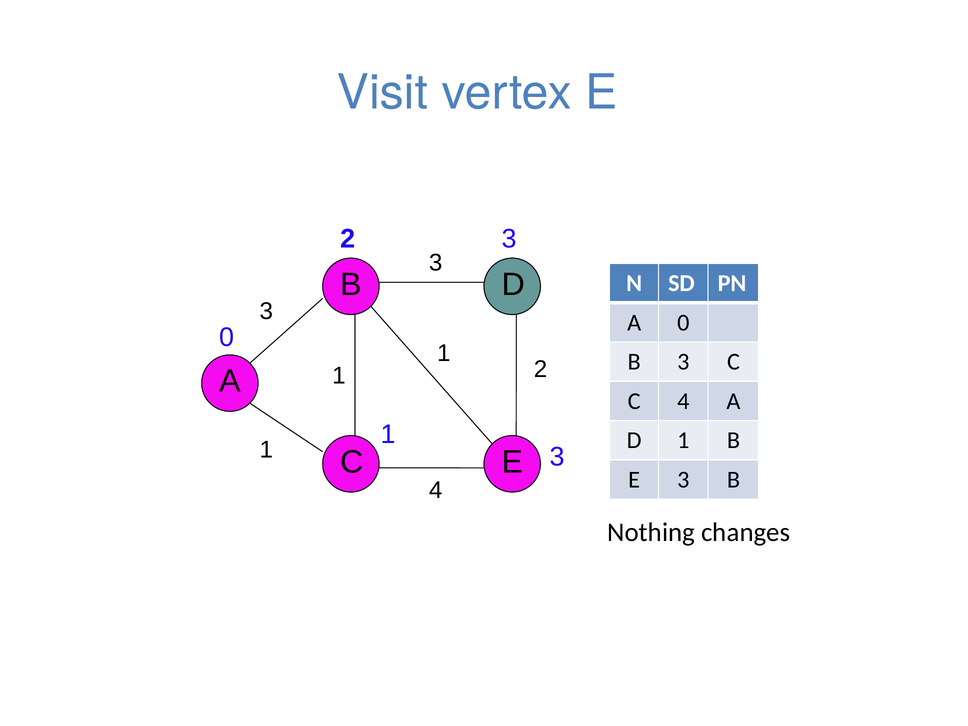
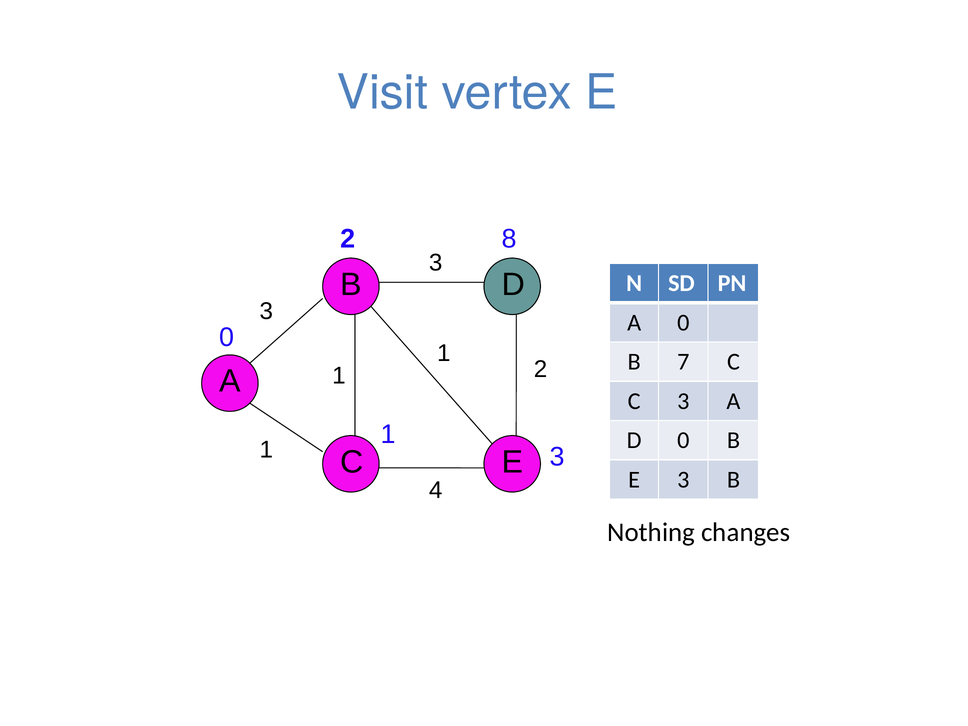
2 3: 3 -> 8 (509, 239)
3: 3 -> 7 (683, 362)
C 4: 4 -> 3 (683, 401)
1: 1 -> 0 (683, 440)
